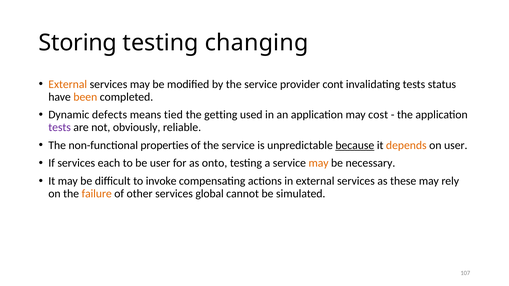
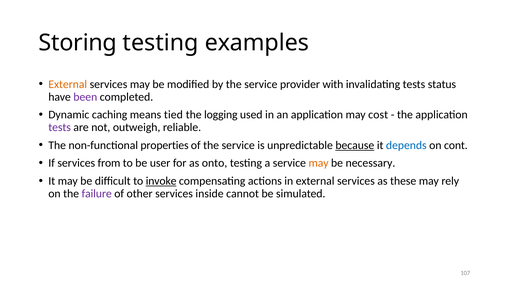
changing: changing -> examples (257, 43)
cont: cont -> with (333, 84)
been colour: orange -> purple (85, 97)
defects: defects -> caching (110, 115)
getting: getting -> logging (221, 115)
obviously: obviously -> outweigh (137, 127)
depends colour: orange -> blue (406, 145)
on user: user -> cont (456, 145)
each: each -> from (109, 163)
invoke underline: none -> present (161, 181)
failure colour: orange -> purple (97, 194)
global: global -> inside (210, 194)
